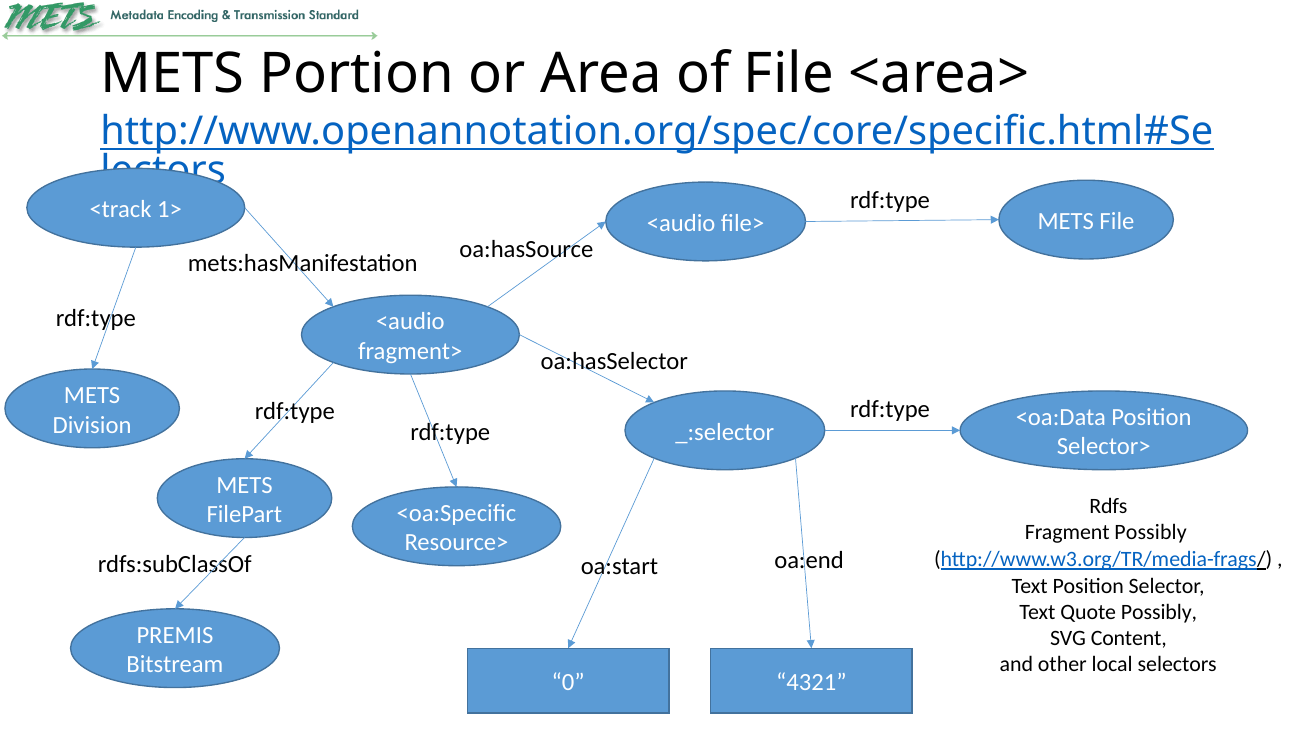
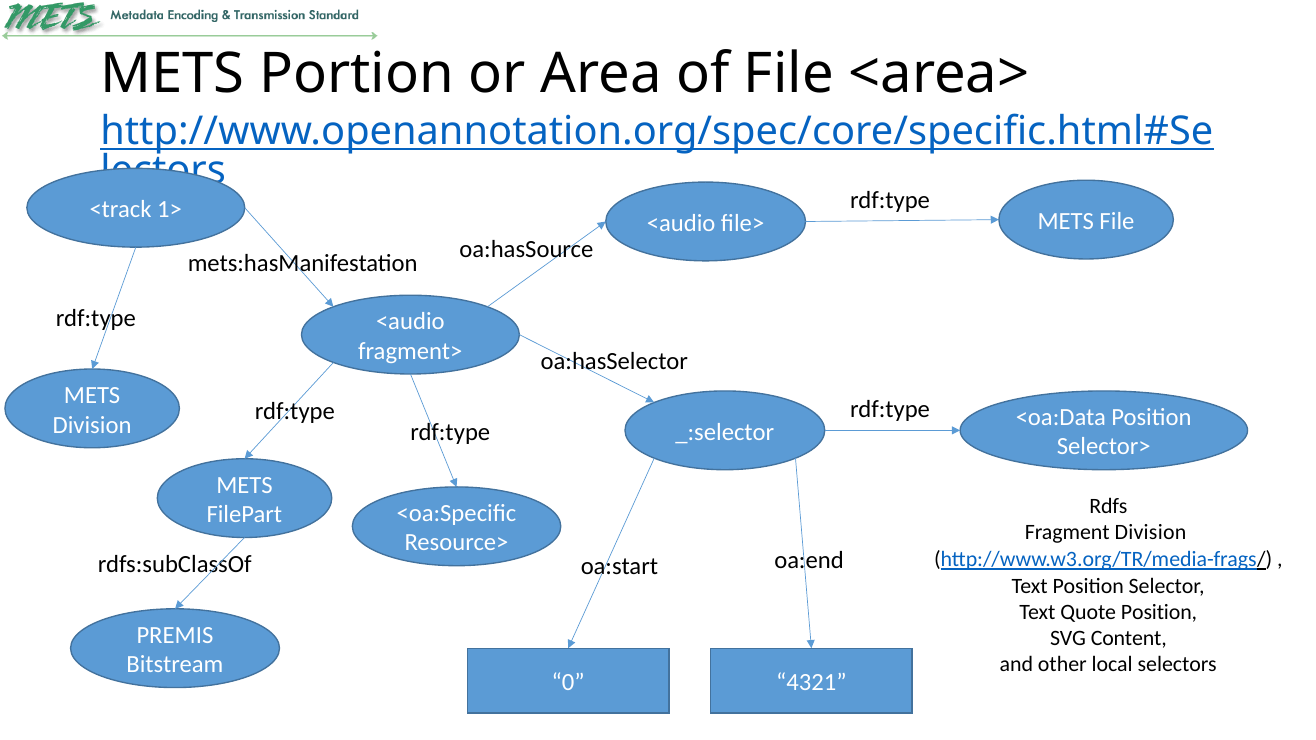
Fragment Possibly: Possibly -> Division (1150, 533)
Quote Possibly: Possibly -> Position (1159, 612)
